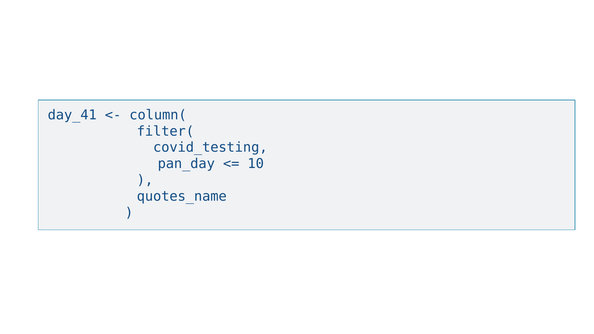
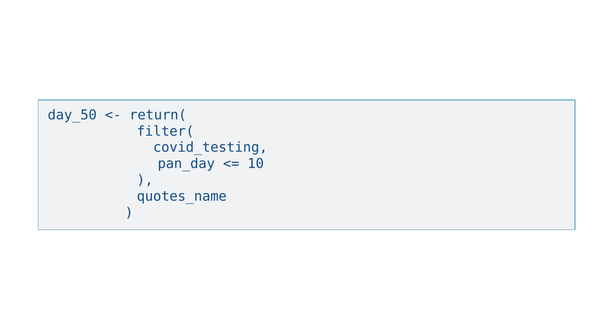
day_41: day_41 -> day_50 (72, 115)
column(: column( -> return( (158, 115)
